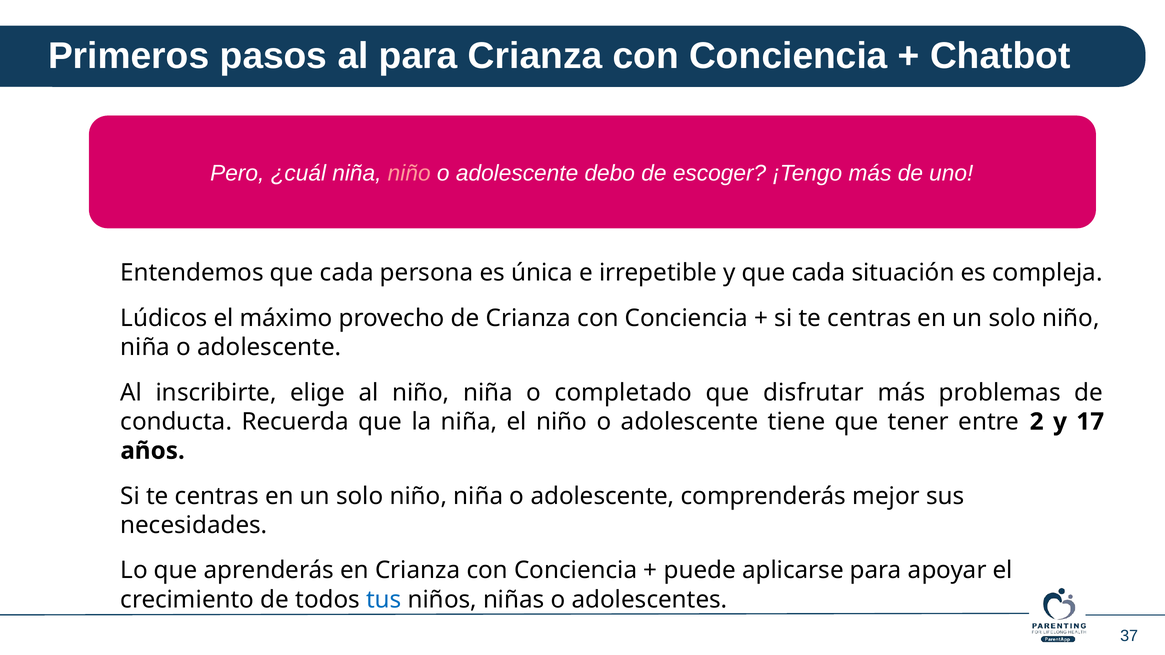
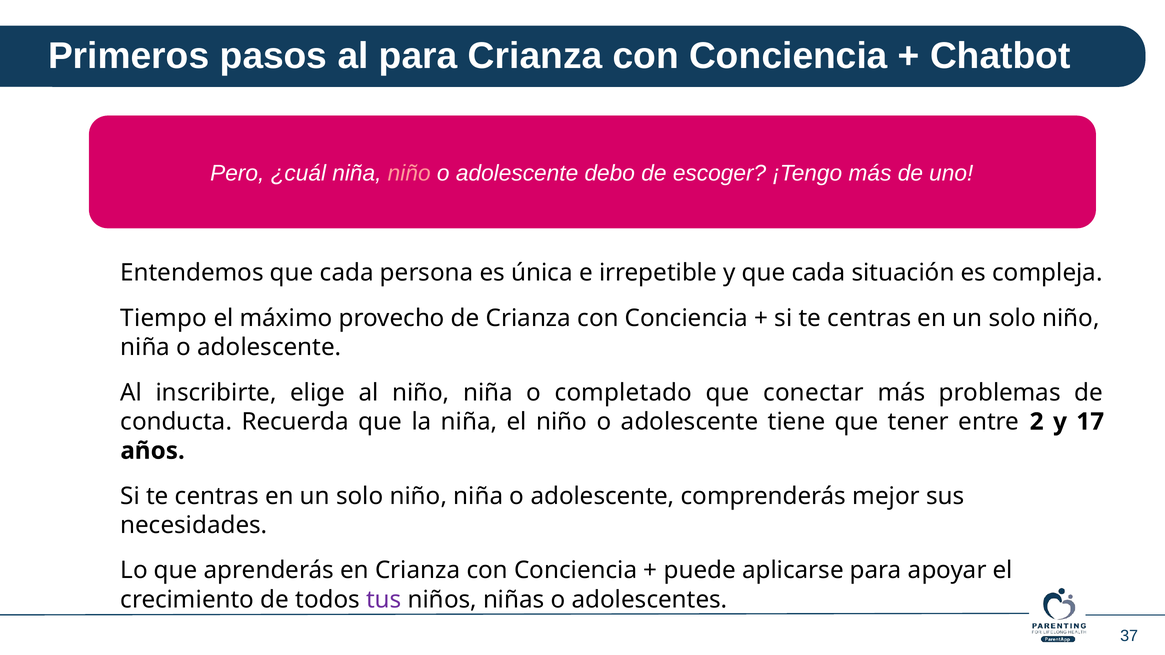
Lúdicos: Lúdicos -> Tiempo (164, 318)
disfrutar: disfrutar -> conectar (813, 393)
tus colour: blue -> purple (384, 600)
